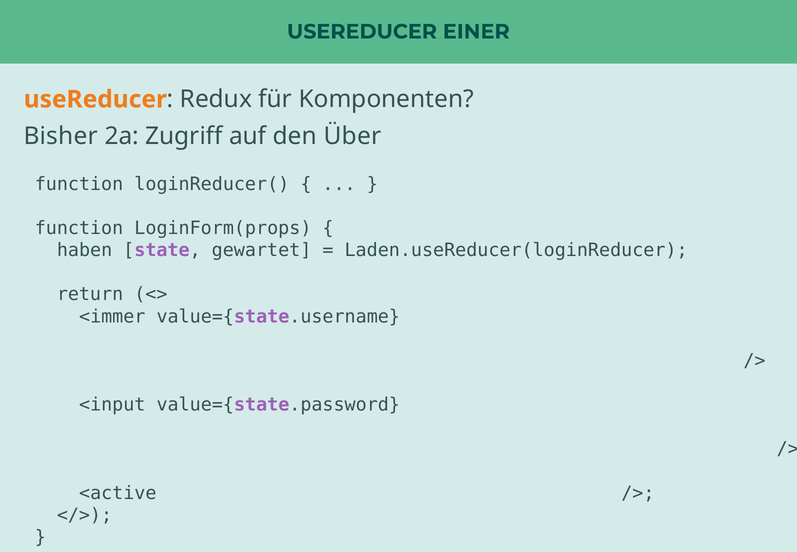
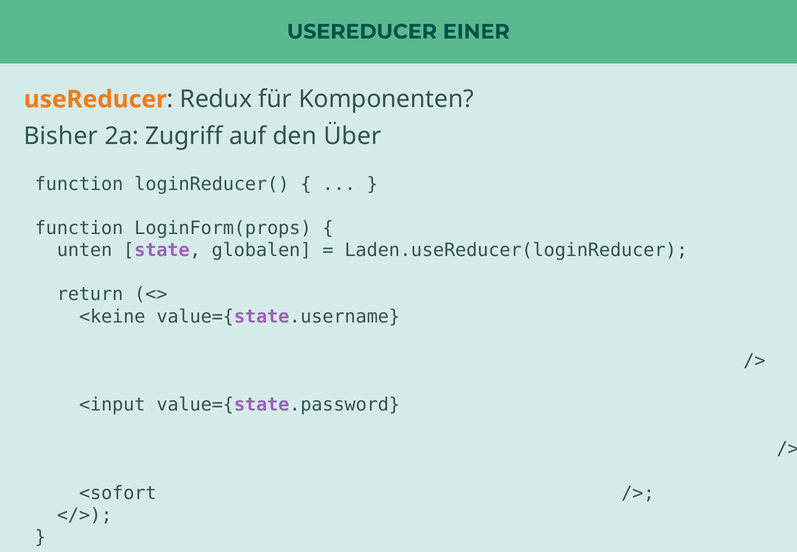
haben: haben -> unten (85, 250)
gewartet: gewartet -> globalen (262, 250)
<immer: <immer -> <keine (112, 316)
<active: <active -> <sofort (118, 493)
